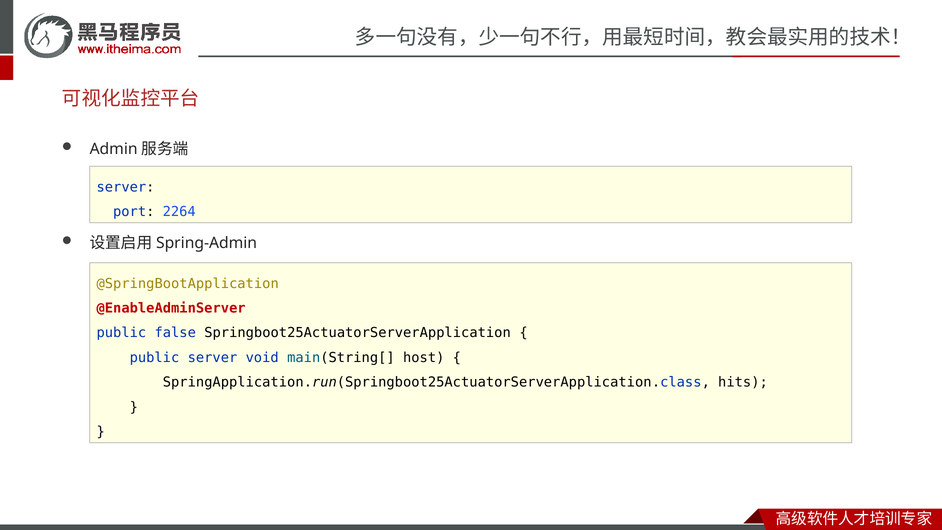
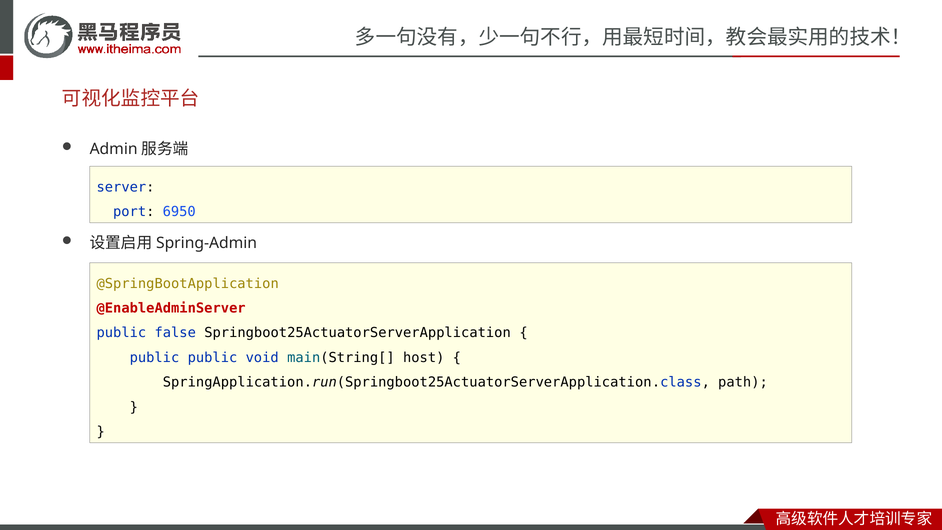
2264: 2264 -> 6950 (179, 212)
public server: server -> public (212, 358)
hits: hits -> path (743, 382)
